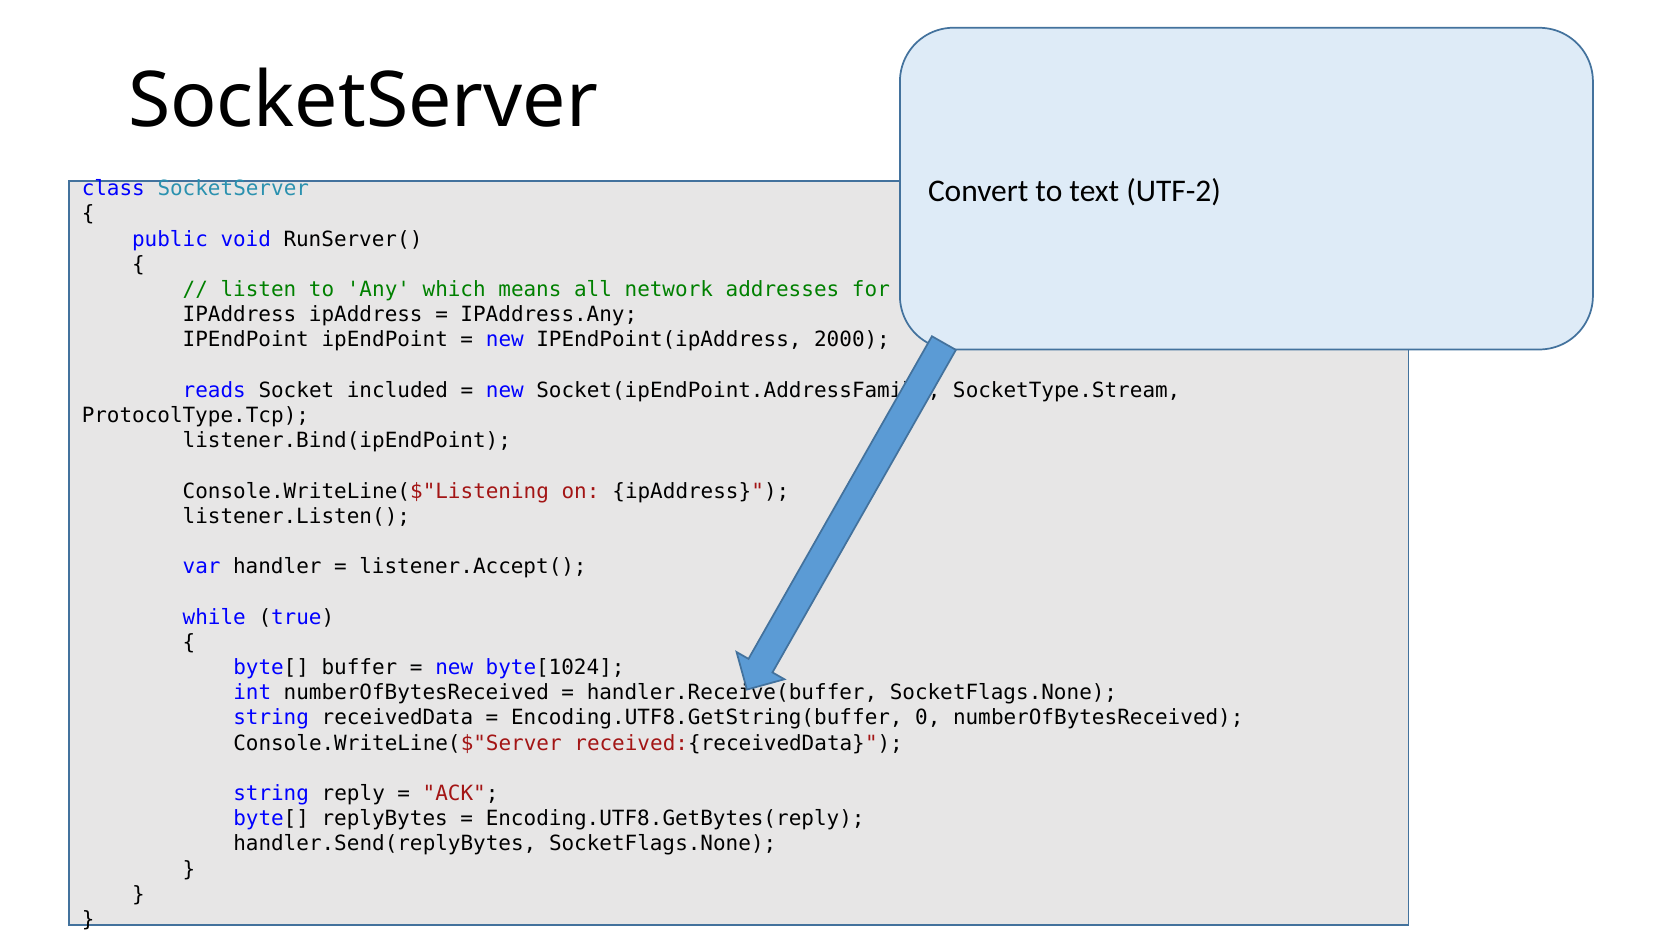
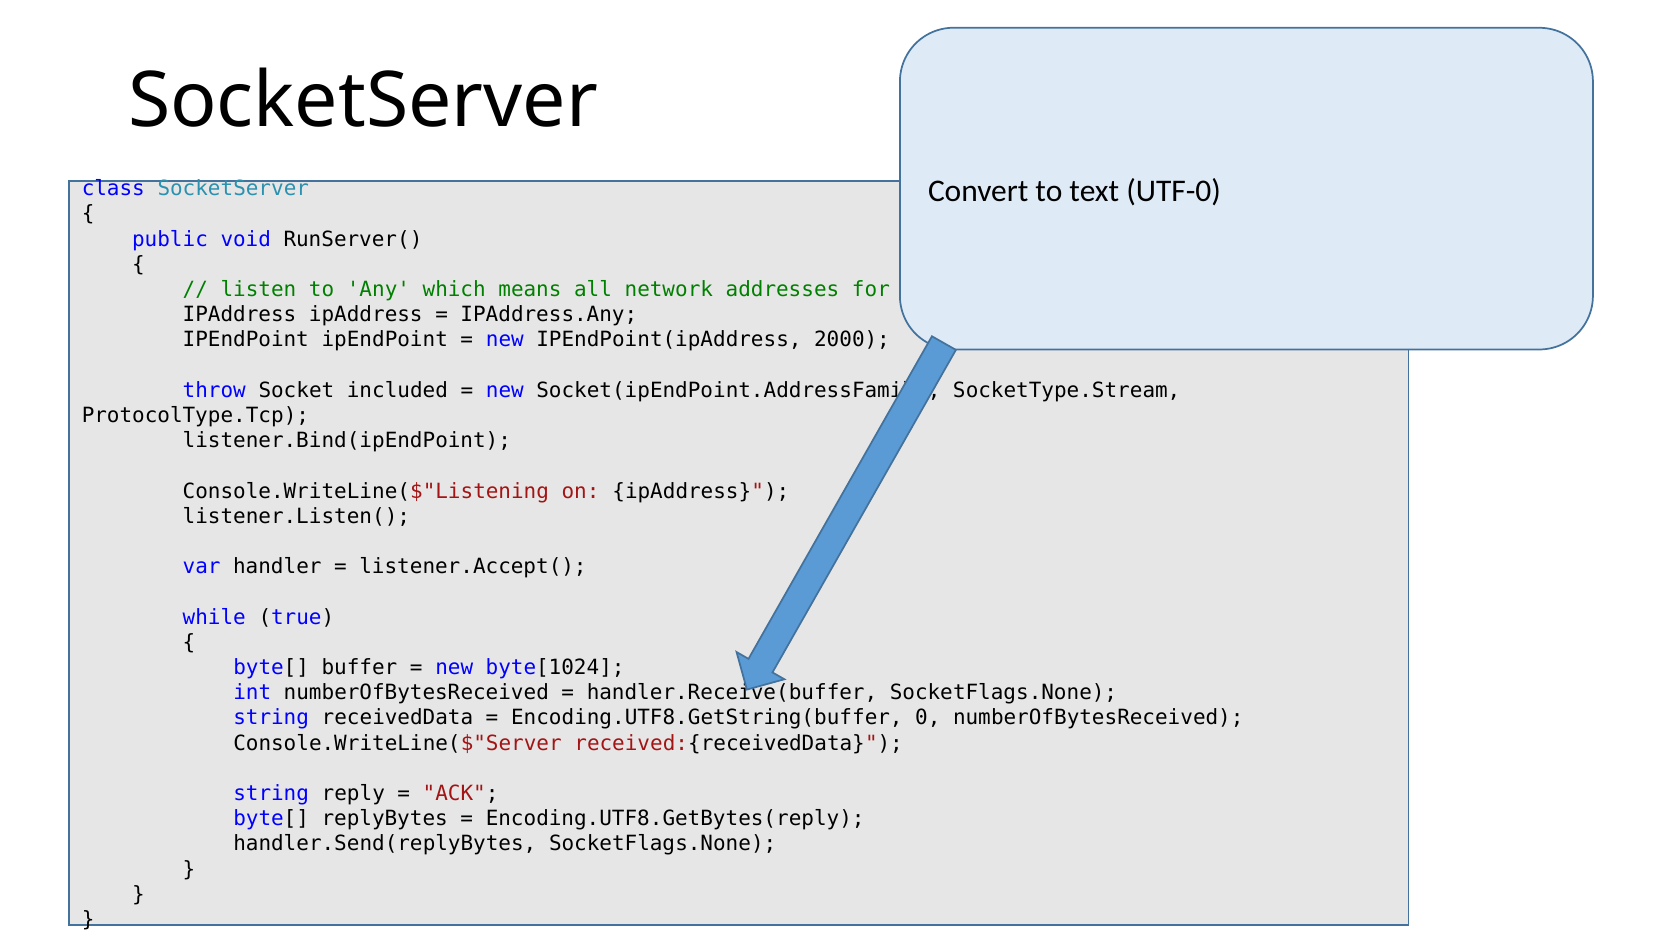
UTF-2: UTF-2 -> UTF-0 (1174, 191)
reads: reads -> throw (214, 390)
